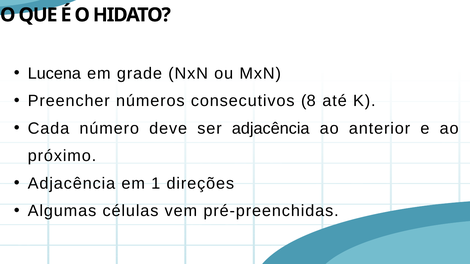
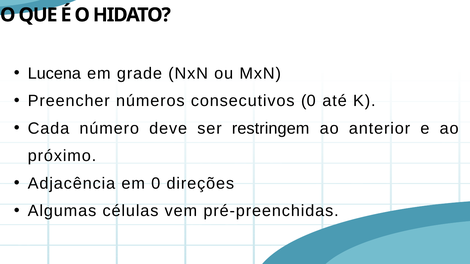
consecutivos 8: 8 -> 0 (308, 101)
ser adjacência: adjacência -> restringem (271, 129)
em 1: 1 -> 0 (156, 184)
